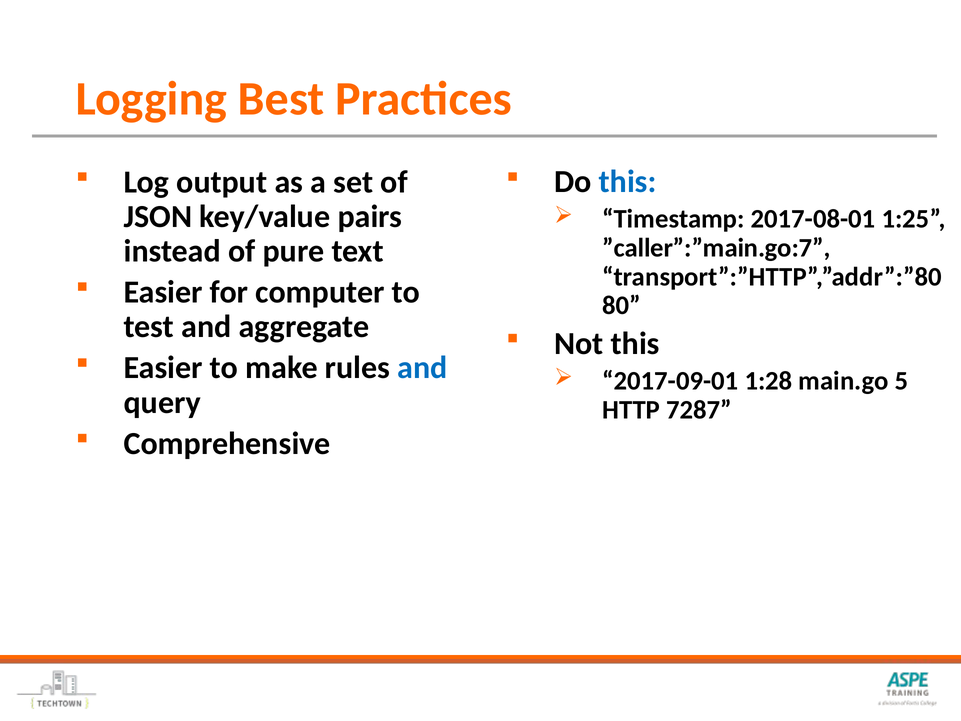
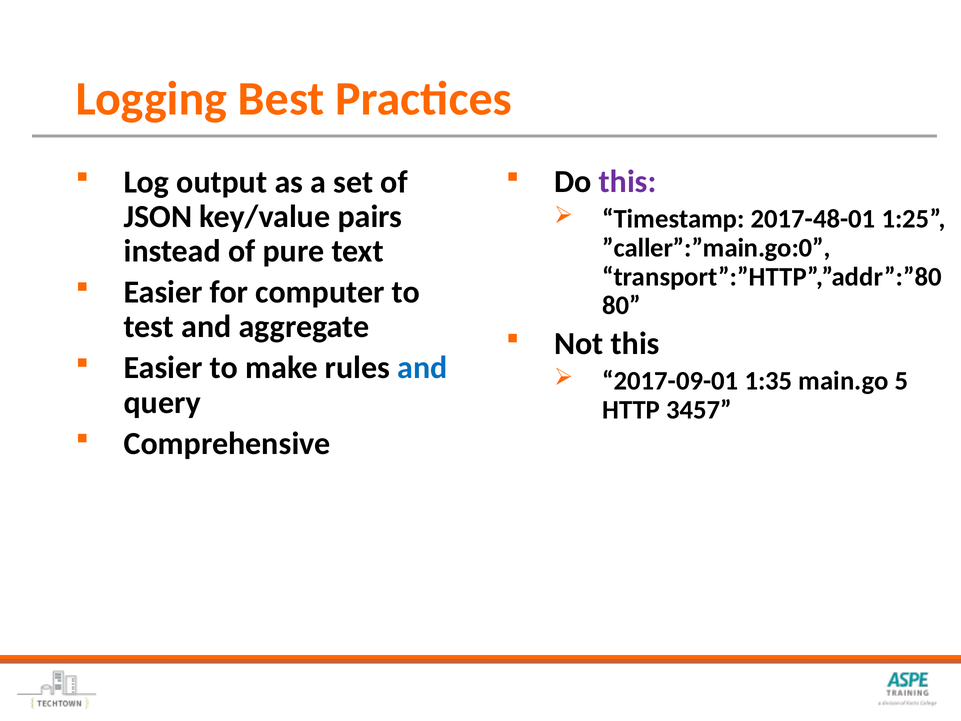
this colour: blue -> purple (628, 182)
2017-08-01: 2017-08-01 -> 2017-48-01 (813, 219)
”caller”:”main.go:7: ”caller”:”main.go:7 -> ”caller”:”main.go:0 (716, 248)
1:28: 1:28 -> 1:35 (769, 381)
7287: 7287 -> 3457 (699, 410)
